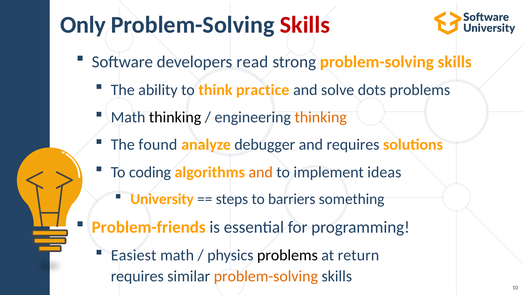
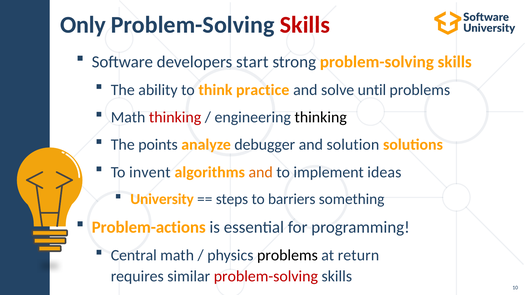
read: read -> start (252, 62)
dots: dots -> until (372, 90)
thinking colour: black -> red (175, 117)
thinking colour: orange -> black (321, 117)
found: found -> points (158, 145)
and requires: requires -> solution (353, 145)
coding: coding -> invent (150, 172)
Problem-friends: Problem-friends -> Problem-actions (149, 228)
Easiest: Easiest -> Central (134, 256)
problem-solving colour: orange -> red (266, 277)
